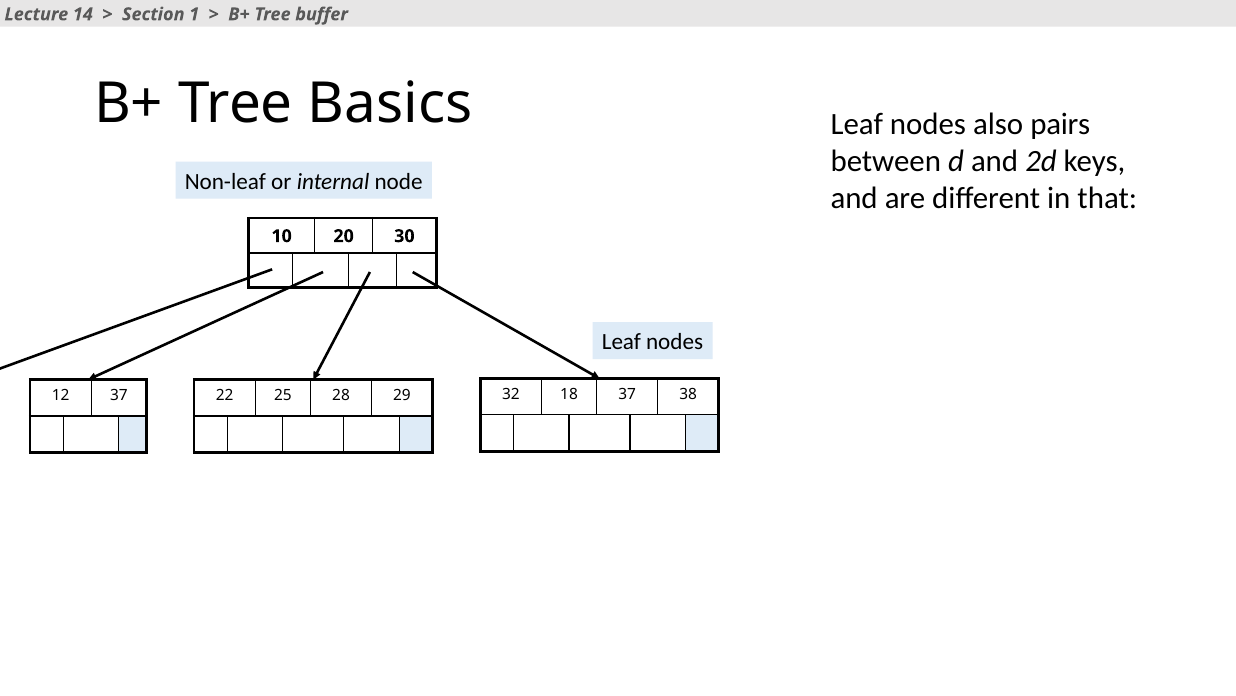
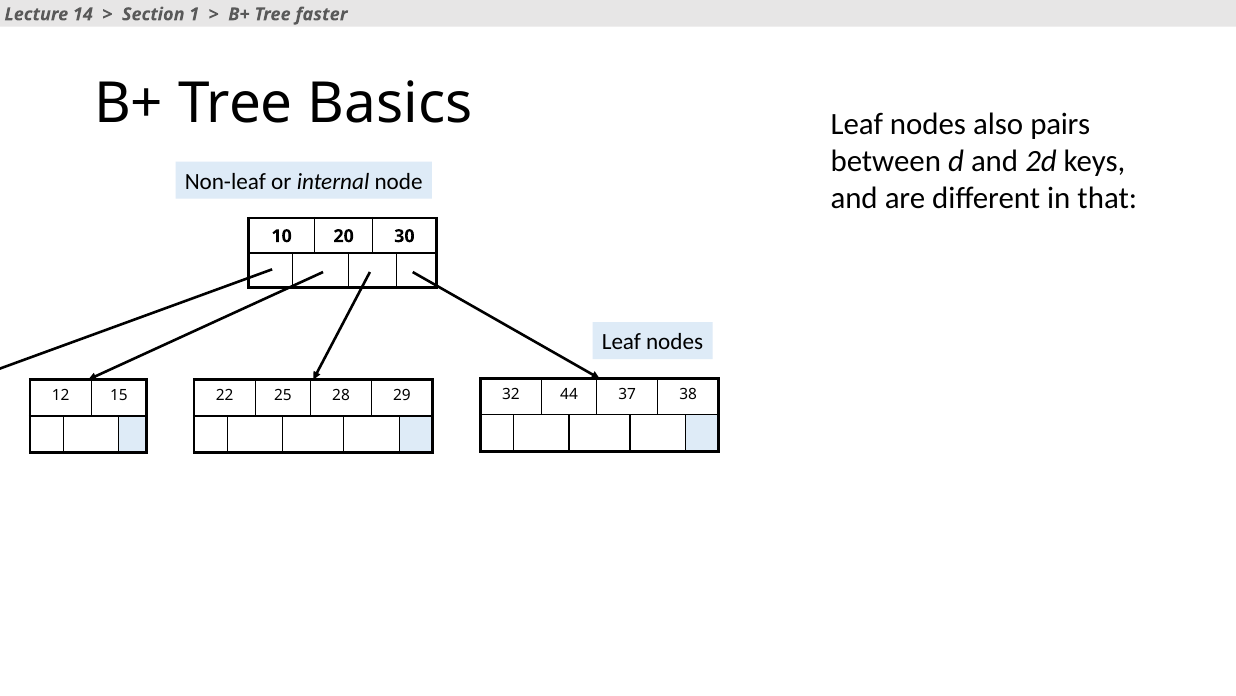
buffer: buffer -> faster (322, 14)
18: 18 -> 44 (569, 394)
12 37: 37 -> 15 (119, 395)
